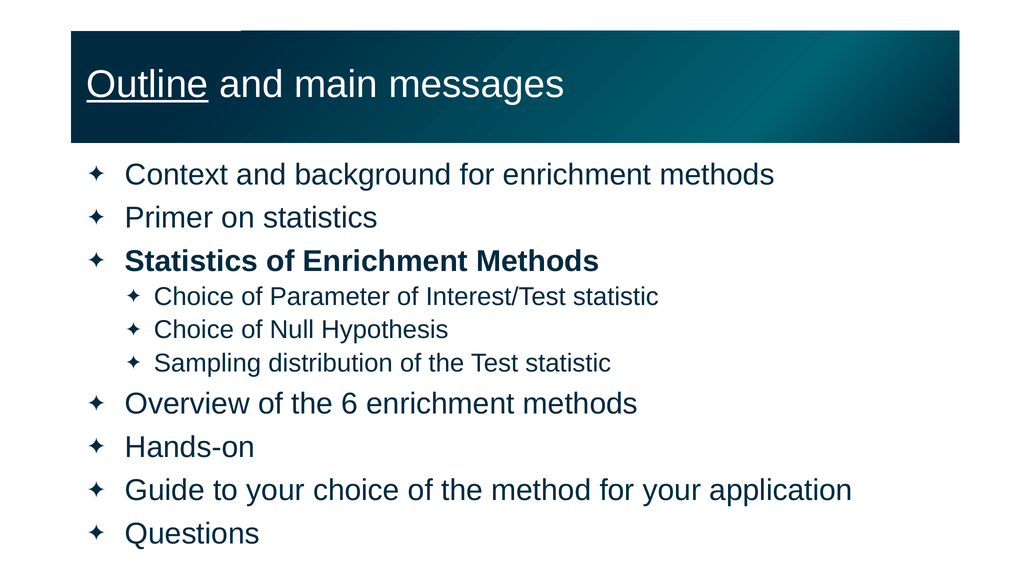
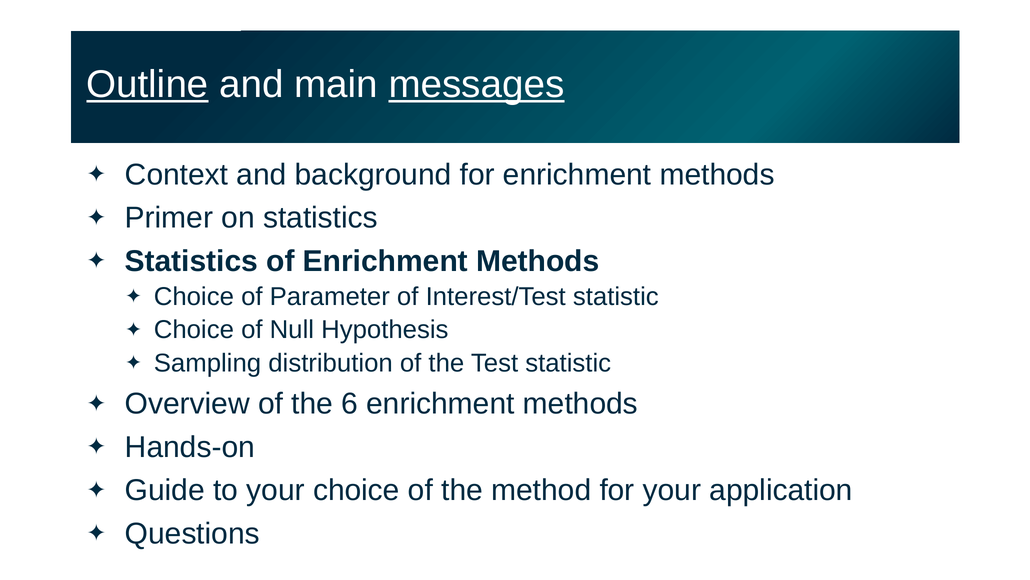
messages underline: none -> present (477, 85)
